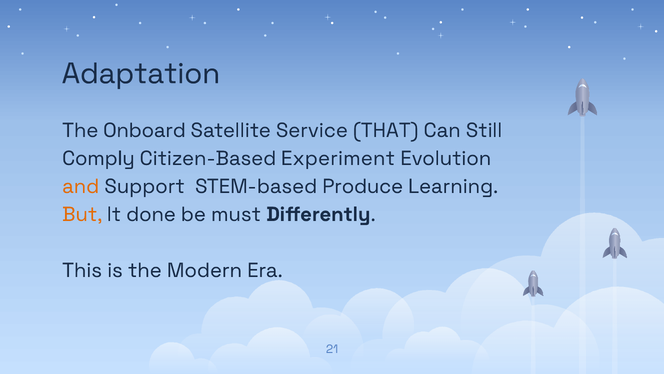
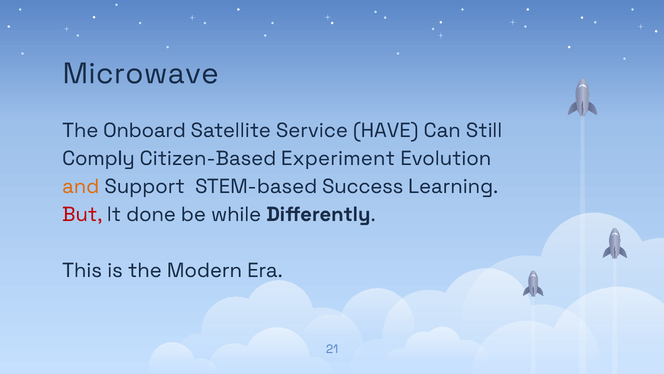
Adaptation: Adaptation -> Microwave (141, 73)
THAT: THAT -> HAVE (386, 130)
Produce: Produce -> Success (363, 186)
But colour: orange -> red (82, 214)
must: must -> while (236, 214)
